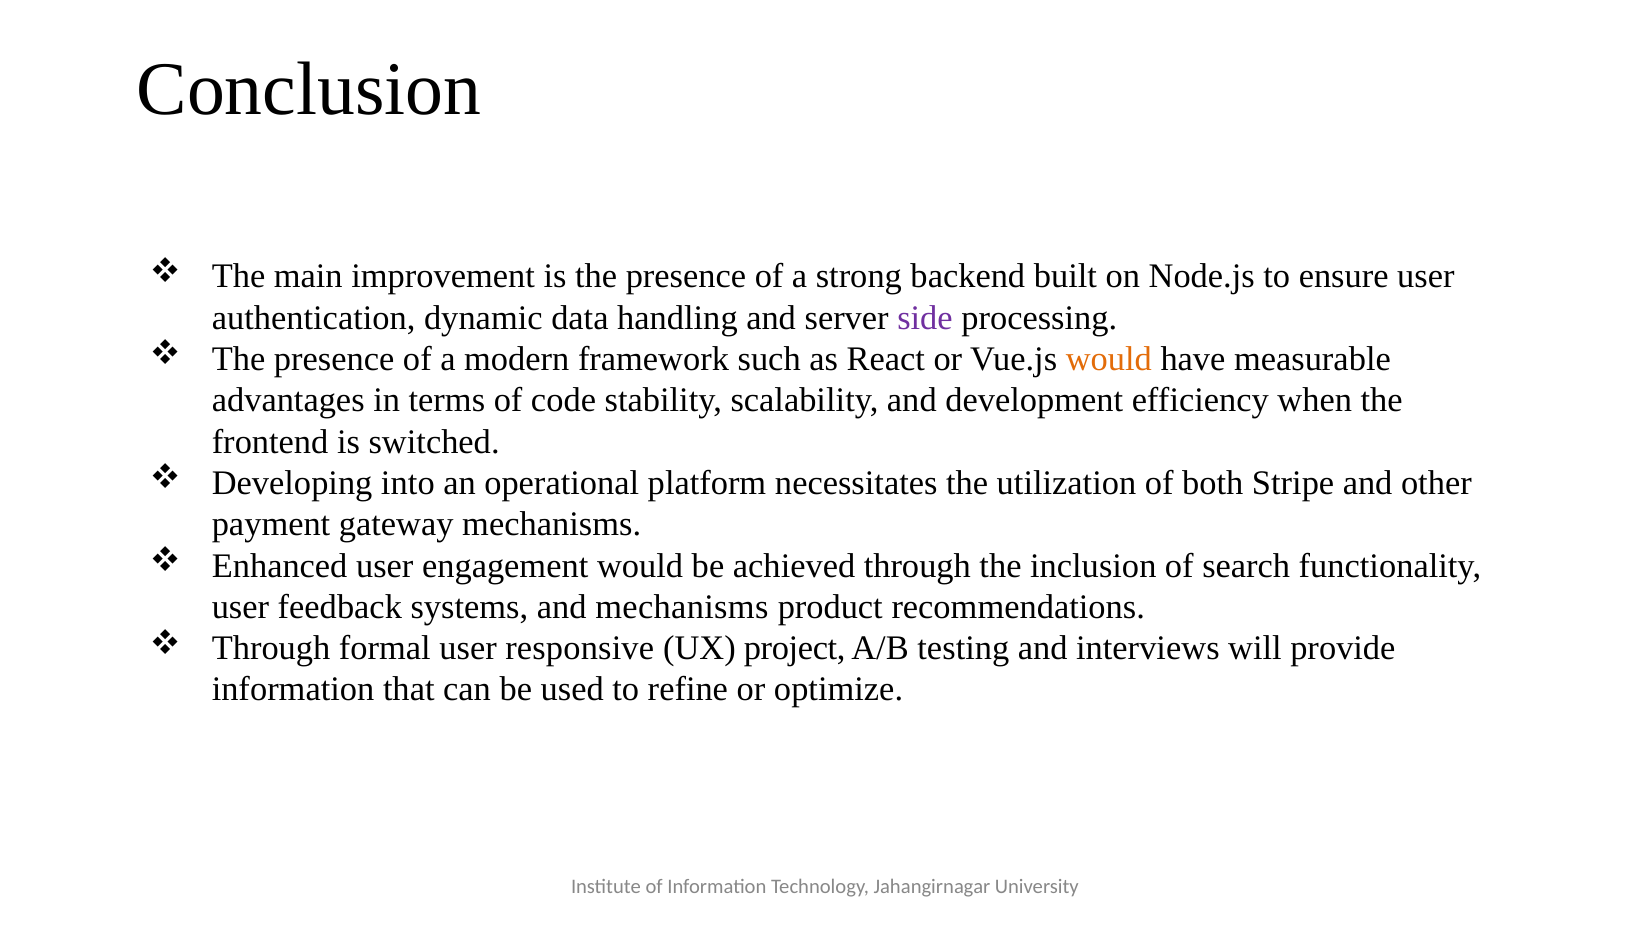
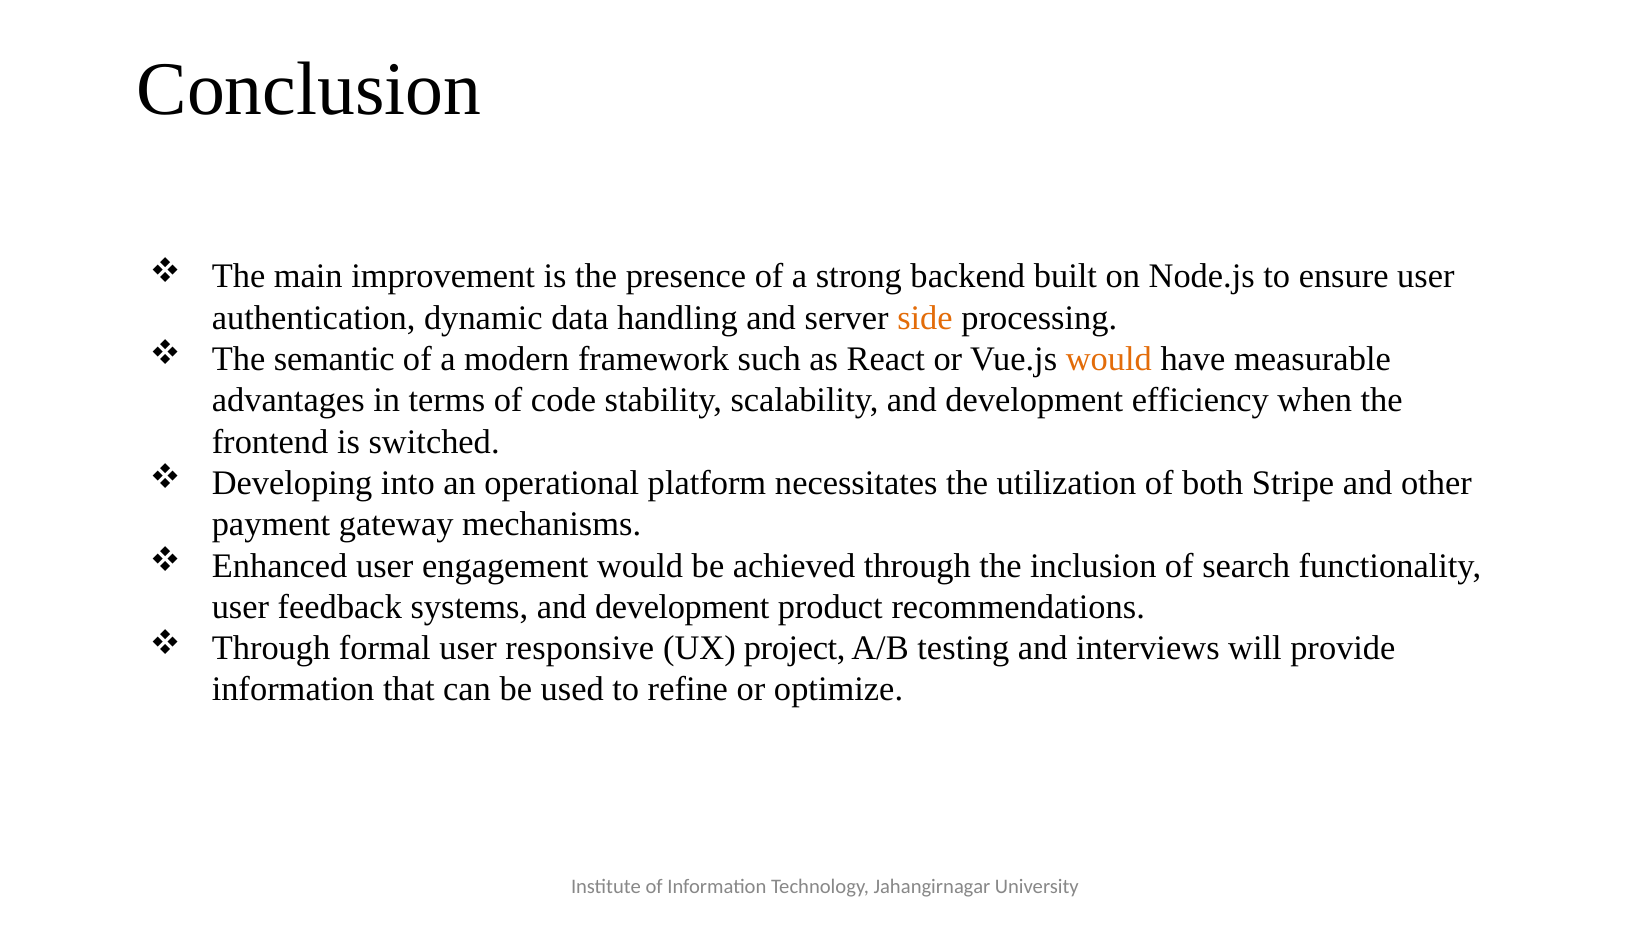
side colour: purple -> orange (925, 318)
presence: presence -> semantic (334, 359)
systems and mechanisms: mechanisms -> development (682, 607)
